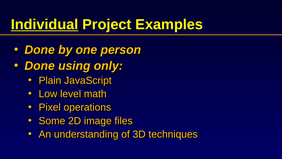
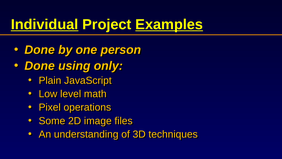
Examples underline: none -> present (169, 24)
